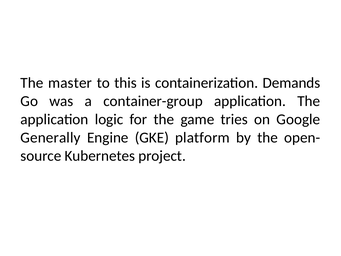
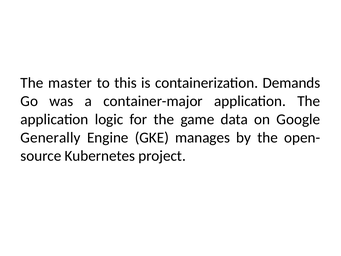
container-group: container-group -> container-major (153, 101)
tries: tries -> data (234, 119)
platform: platform -> manages (203, 137)
